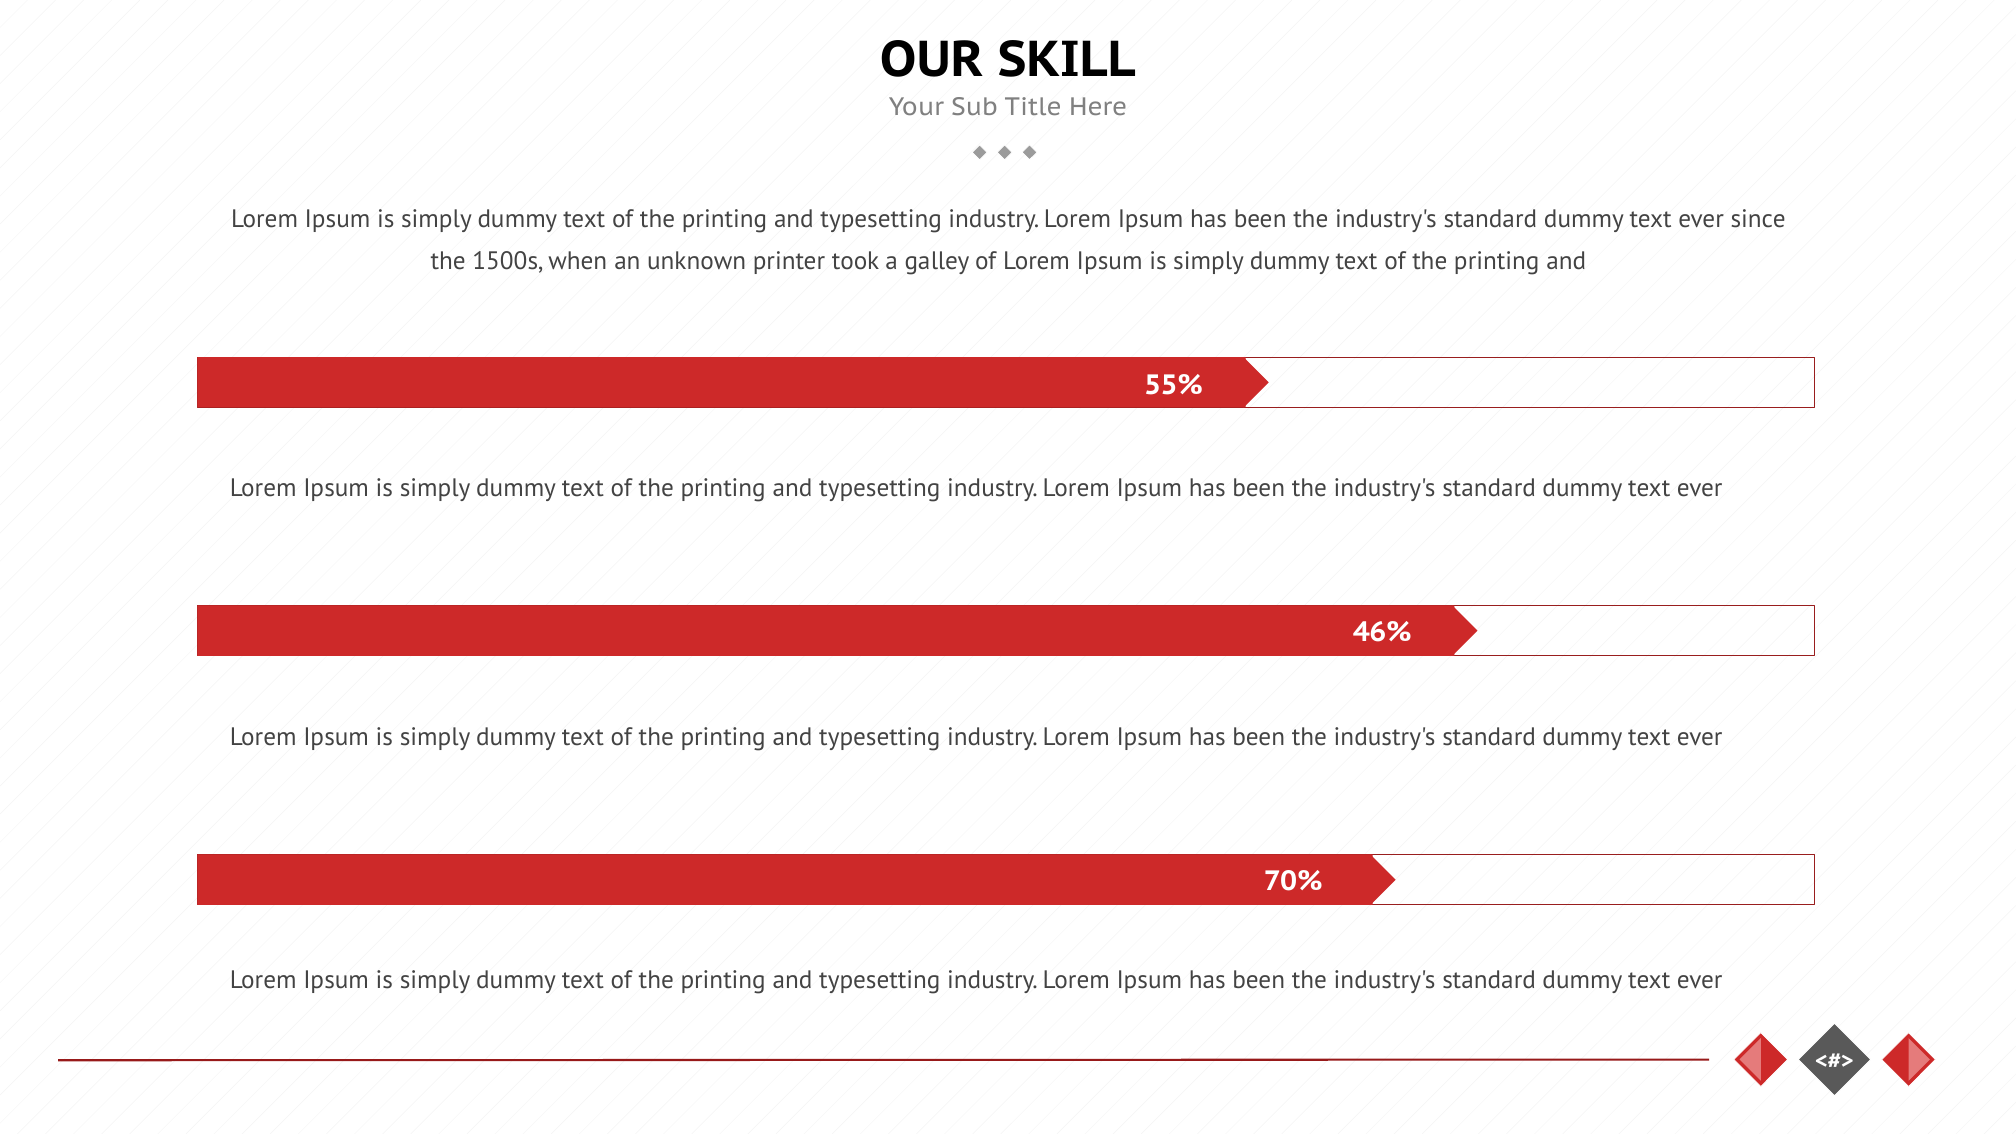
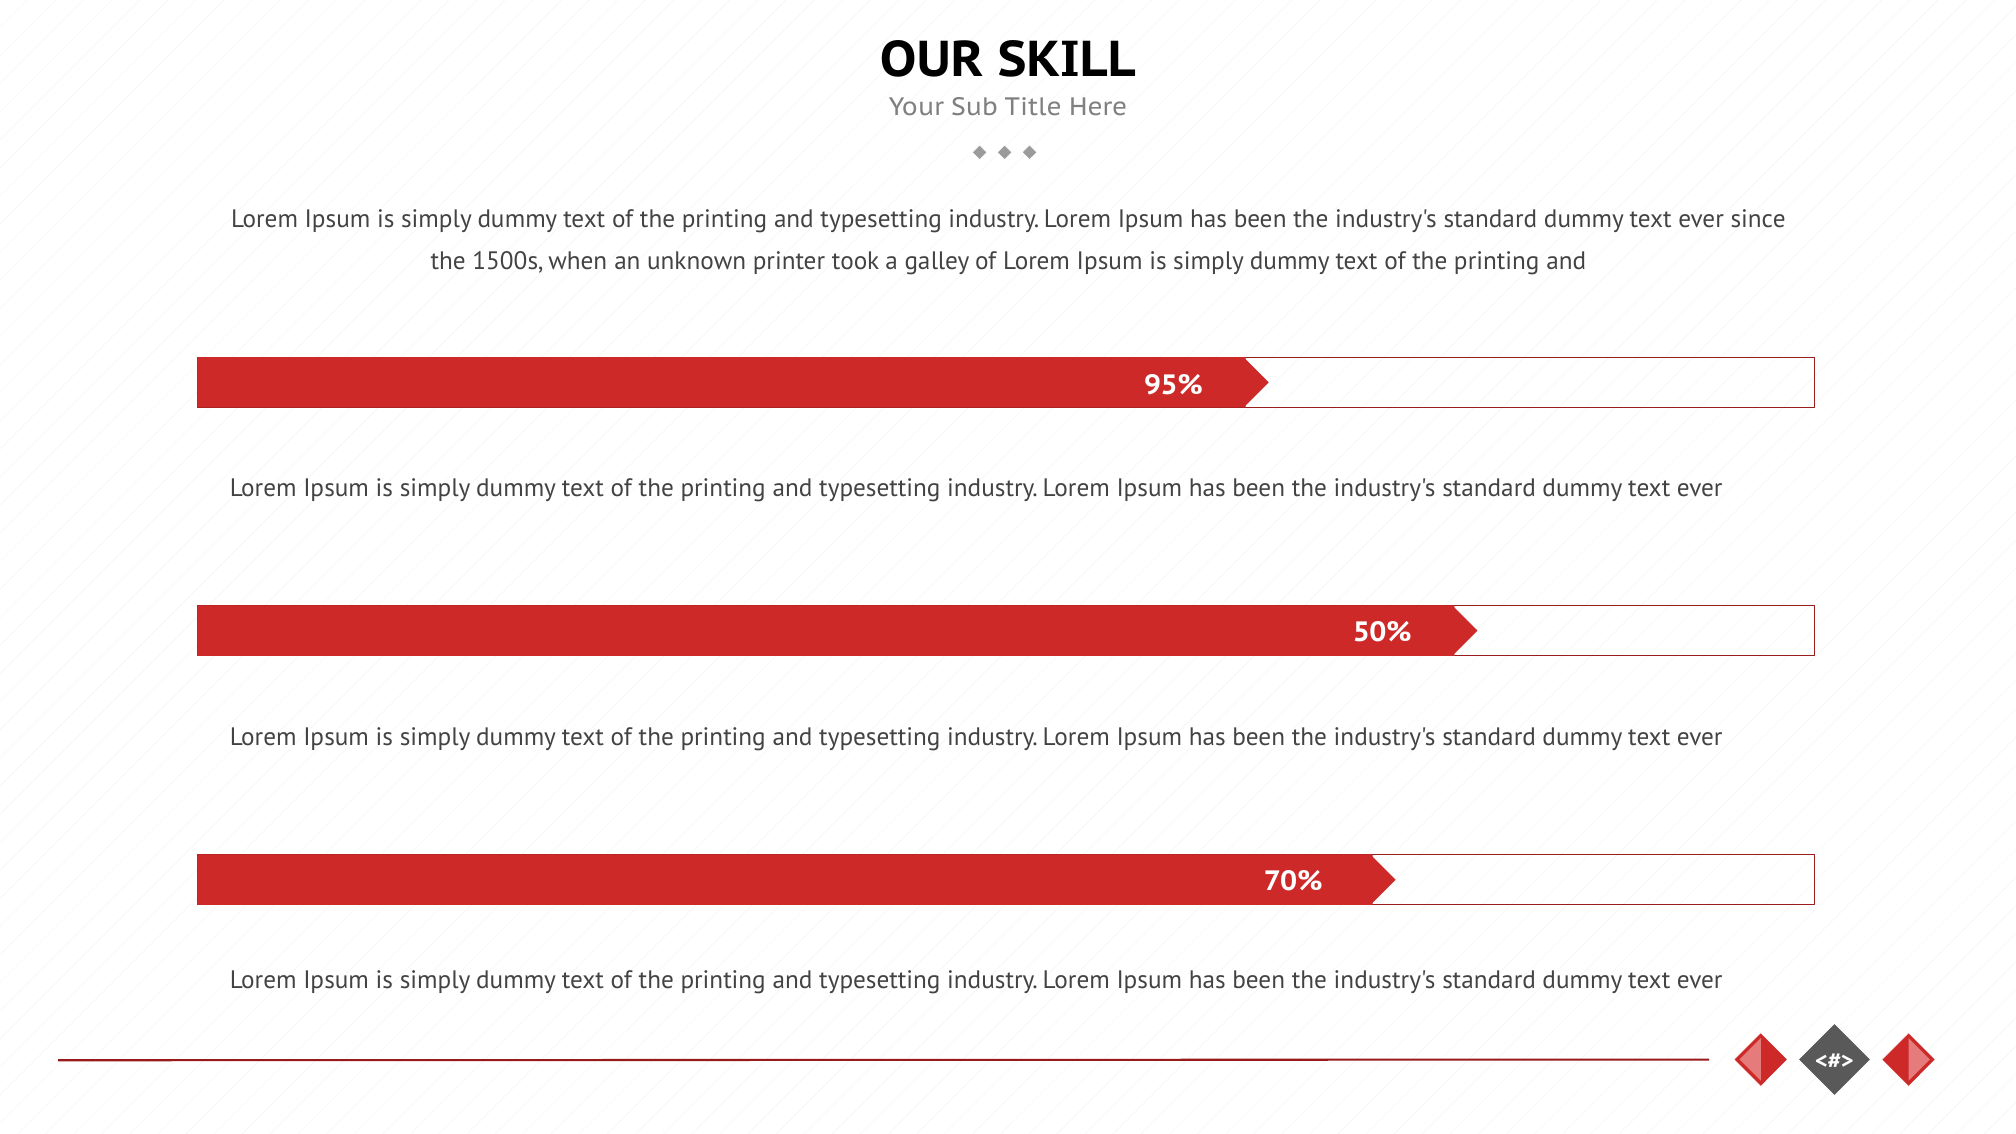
55%: 55% -> 95% (1173, 386)
46%: 46% -> 50% (1382, 632)
